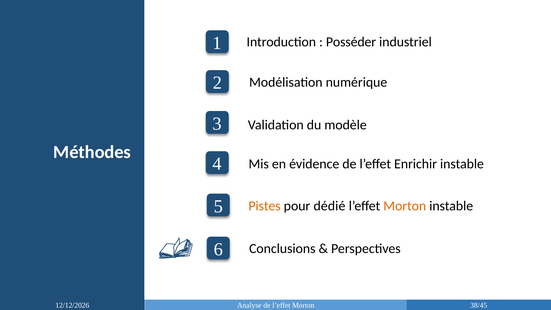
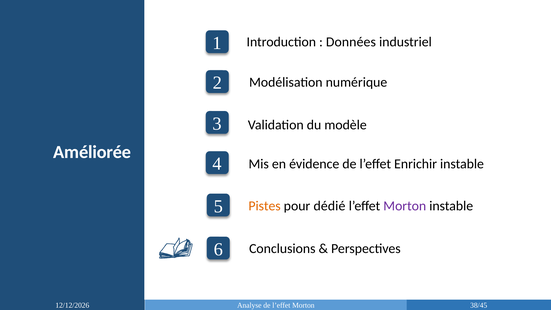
Posséder: Posséder -> Données (351, 42)
Méthodes: Méthodes -> Améliorée (92, 152)
Morton colour: orange -> purple (405, 206)
